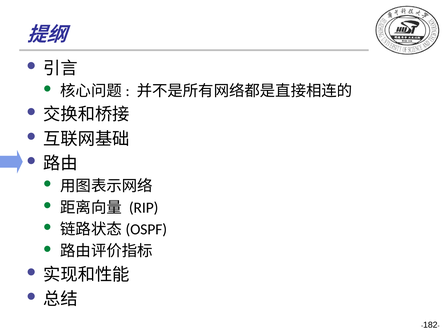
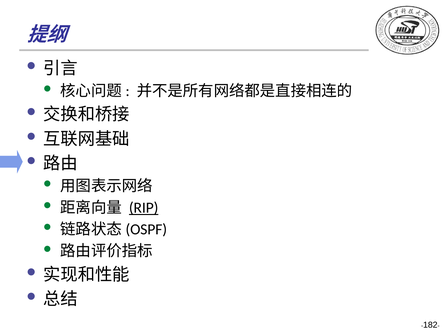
RIP underline: none -> present (144, 208)
